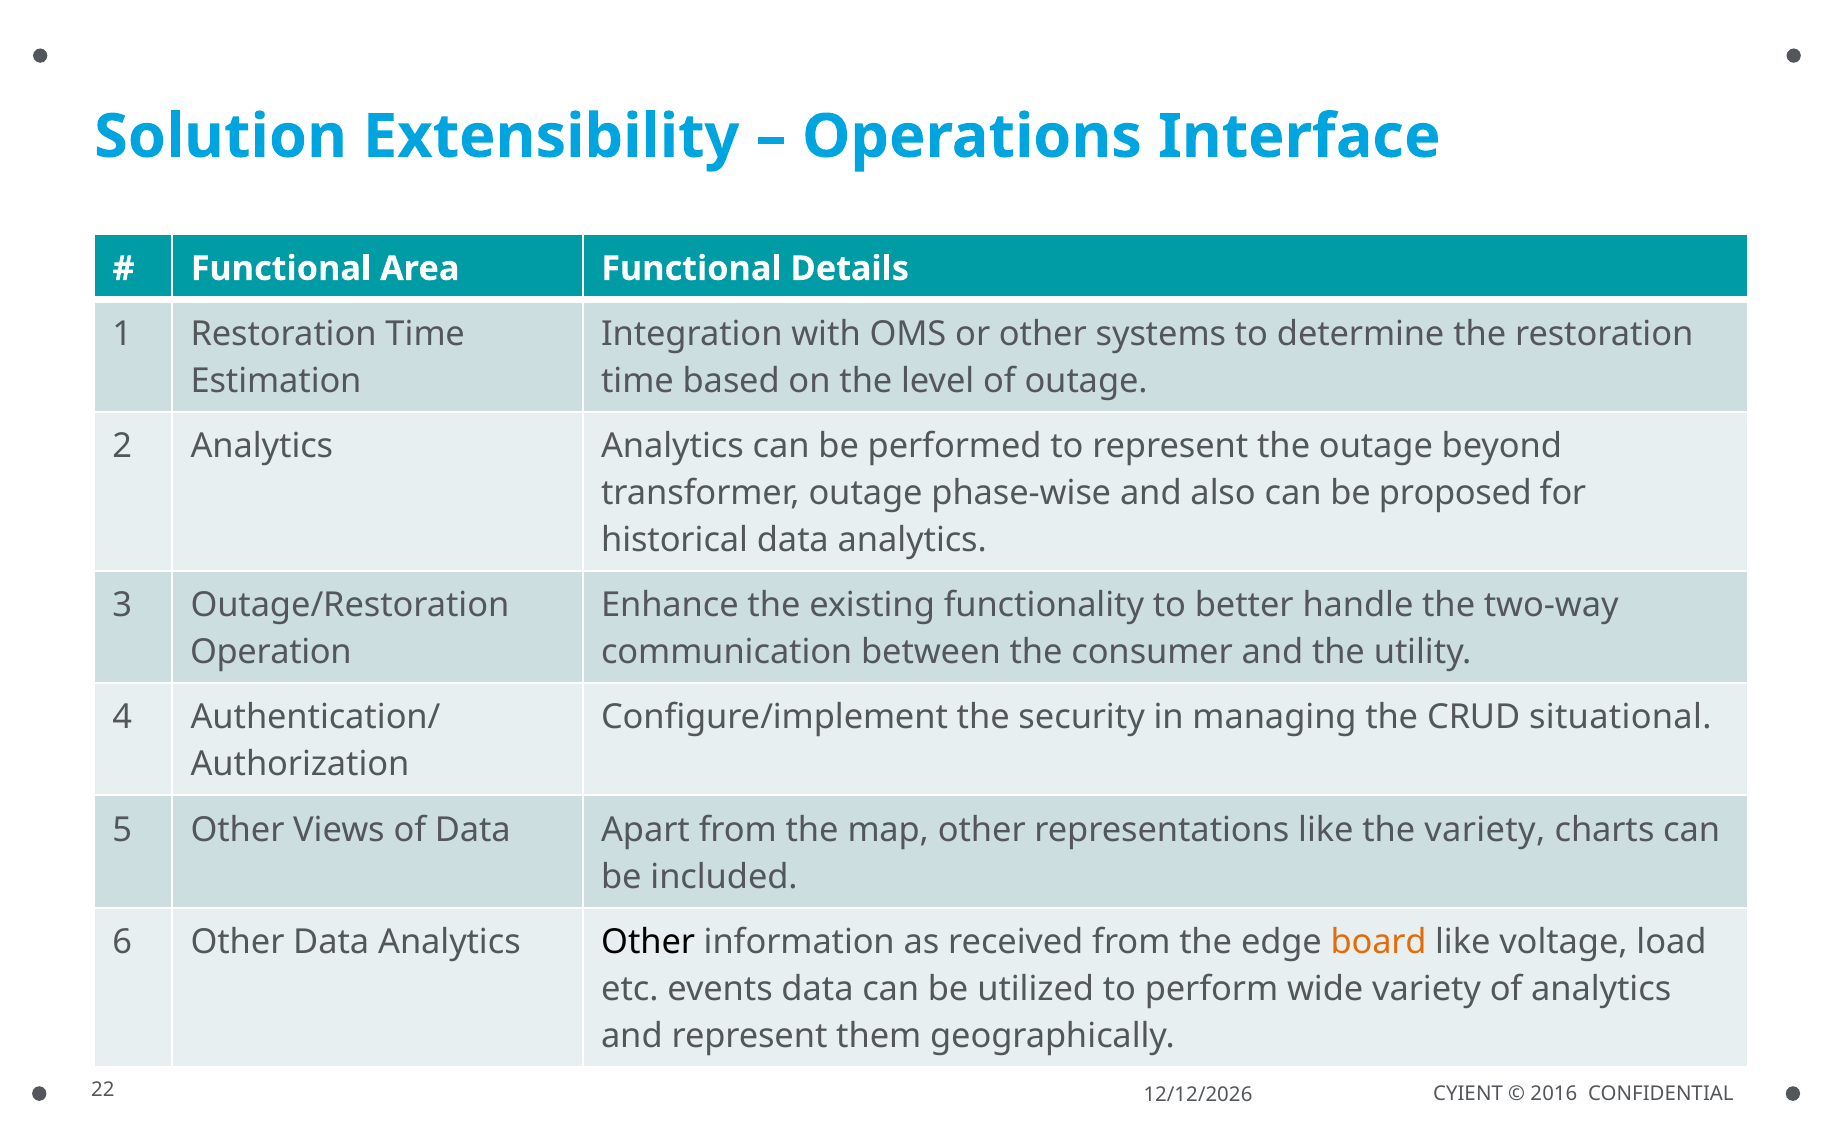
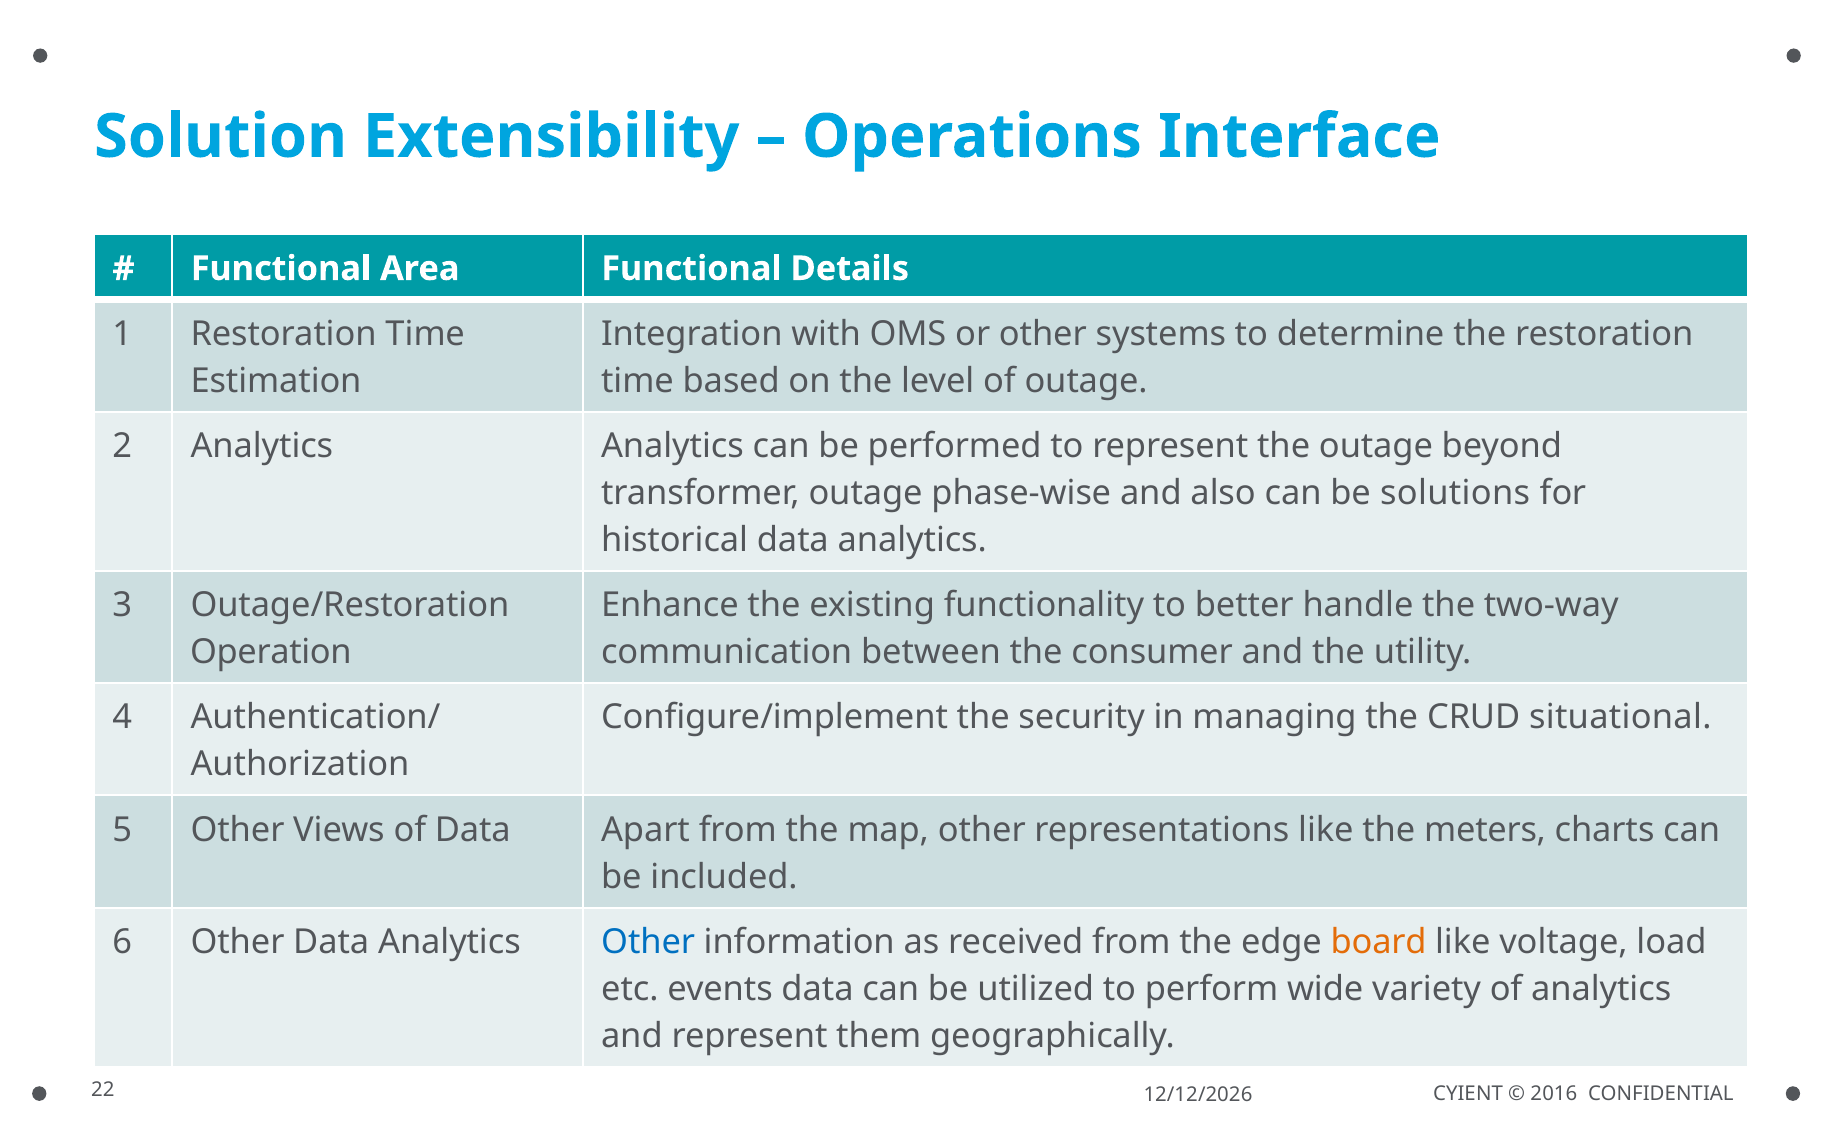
proposed: proposed -> solutions (1455, 493)
the variety: variety -> meters (1485, 830)
Other colour: black -> blue (648, 942)
